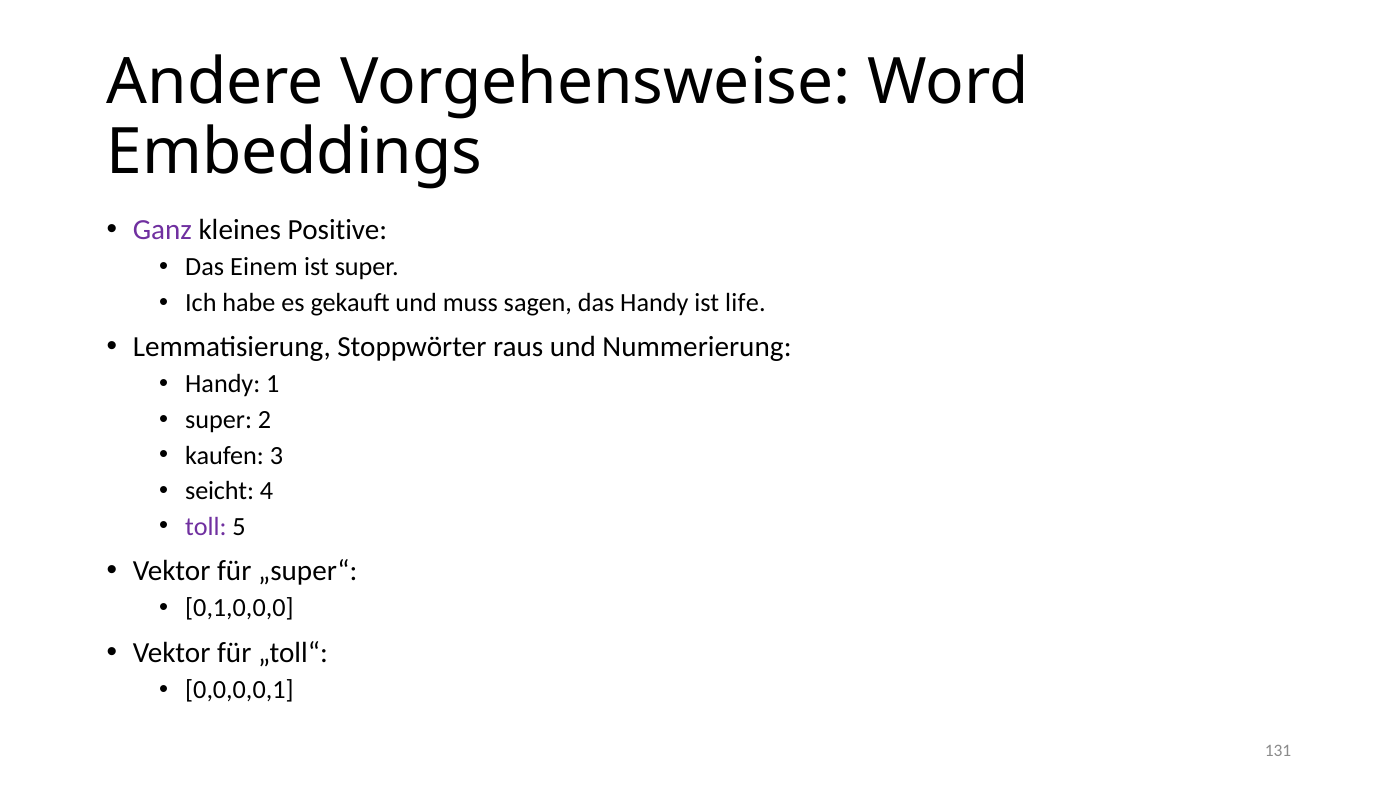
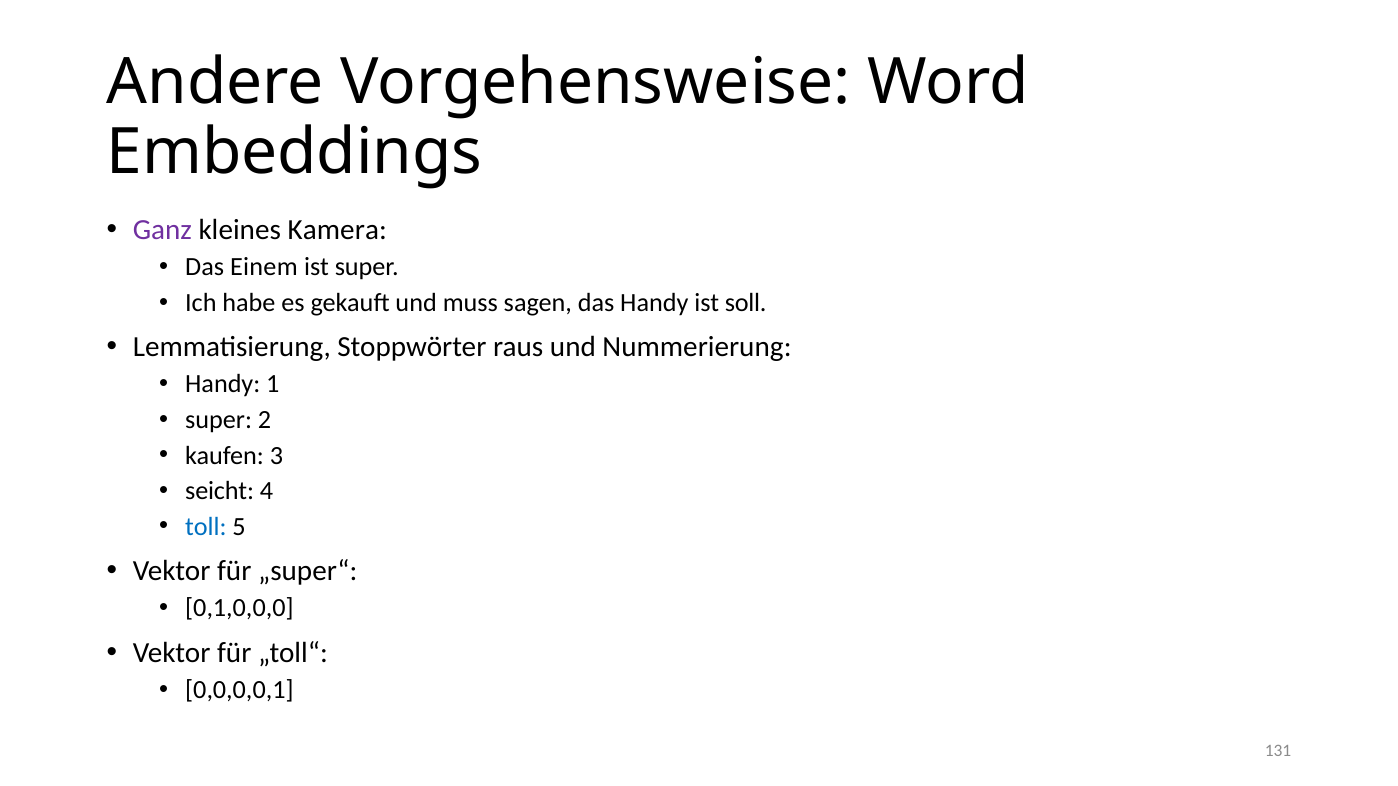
Positive: Positive -> Kamera (337, 230)
life: life -> soll (746, 303)
toll colour: purple -> blue (206, 527)
